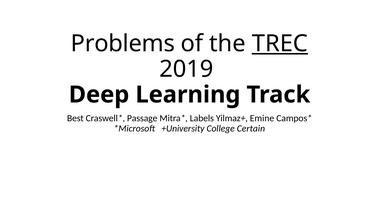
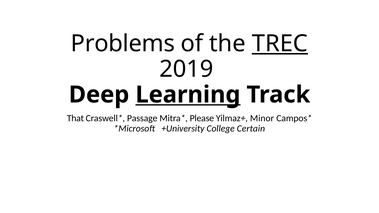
Learning underline: none -> present (188, 95)
Best: Best -> That (75, 118)
Labels: Labels -> Please (202, 118)
Emine: Emine -> Minor (262, 118)
